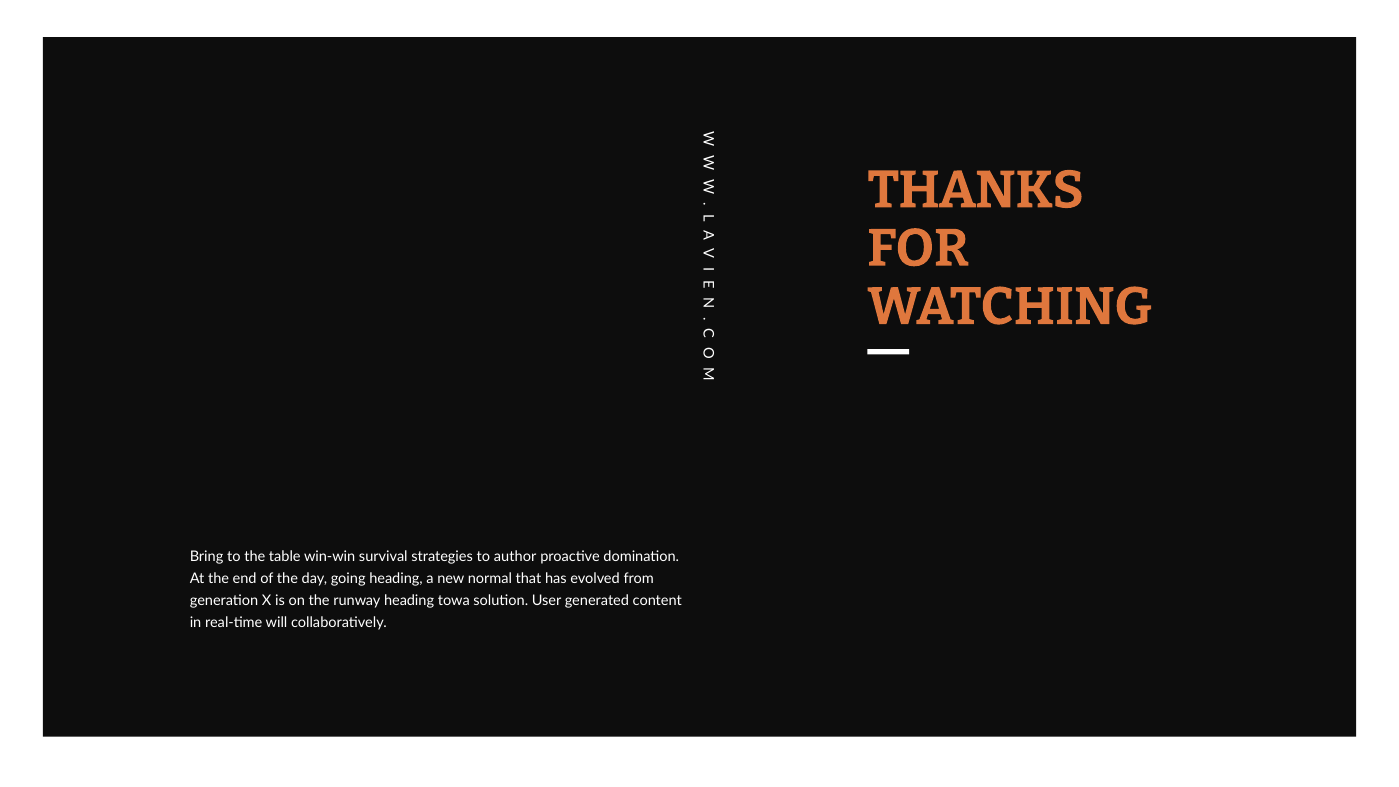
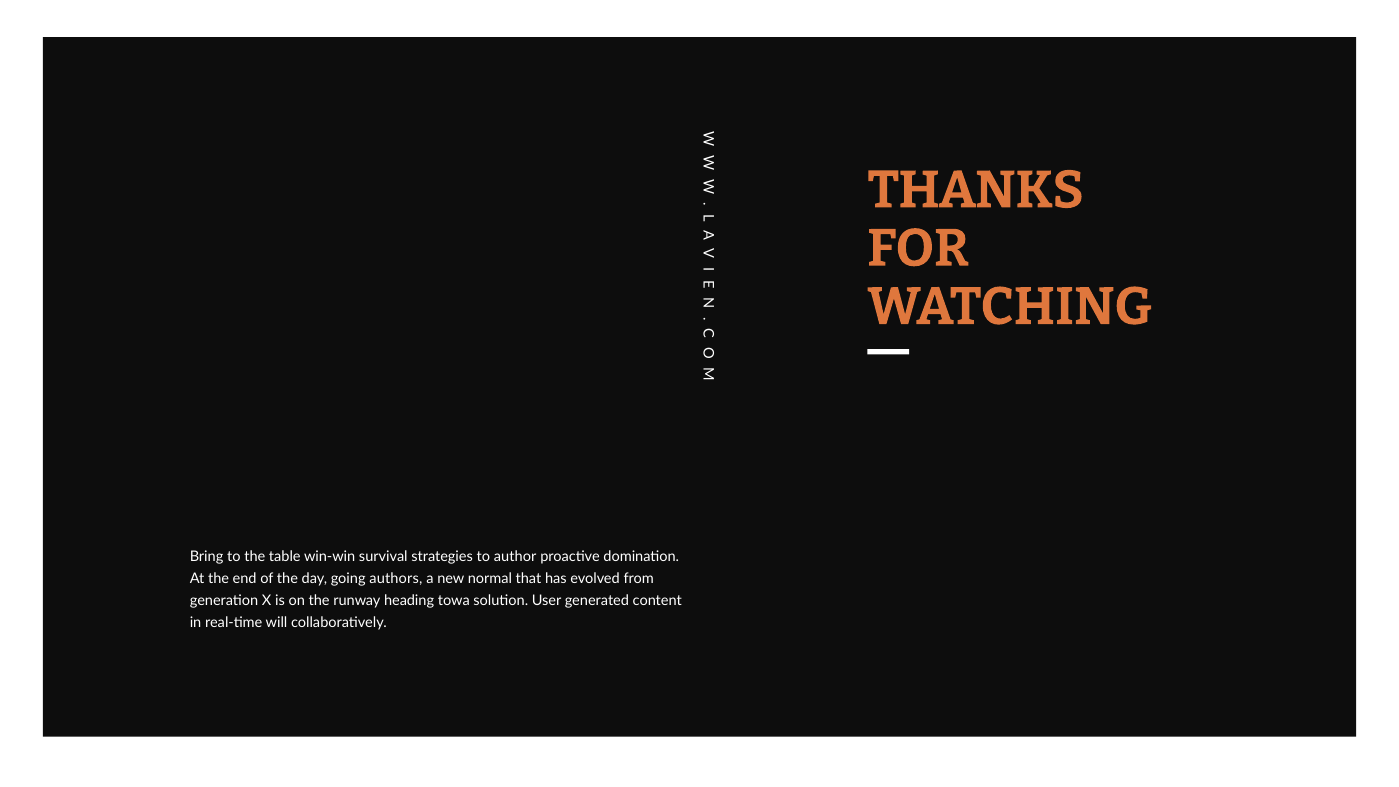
going heading: heading -> authors (396, 579)
